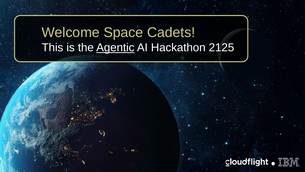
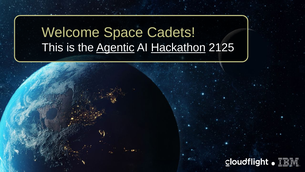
Hackathon underline: none -> present (178, 48)
